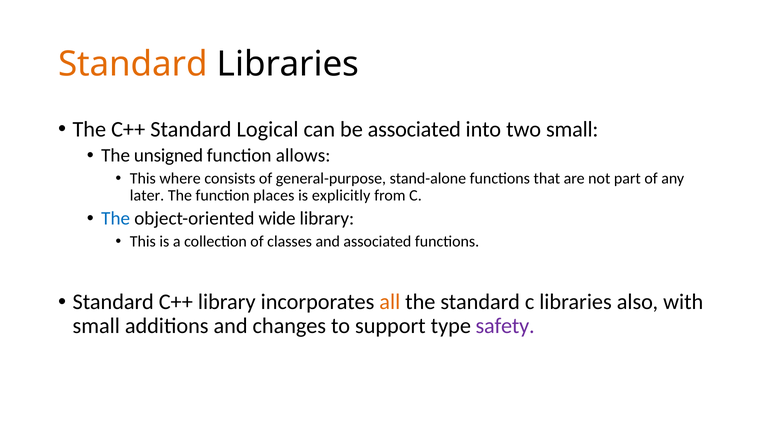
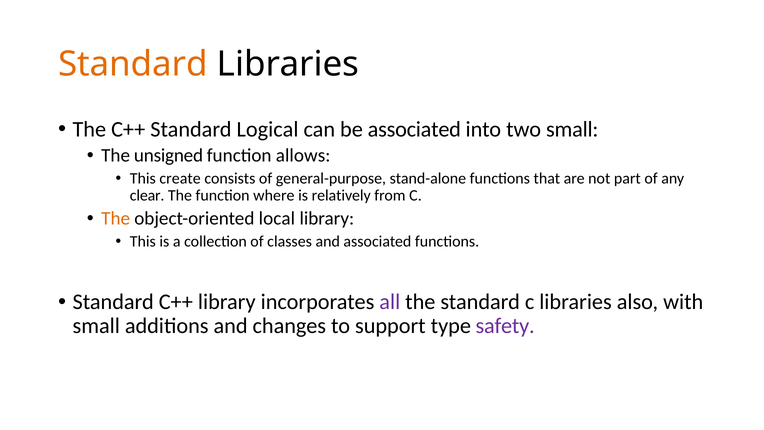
where: where -> create (180, 178)
later: later -> clear (147, 196)
places: places -> where (274, 196)
explicitly: explicitly -> relatively (341, 196)
The colour: blue -> orange (116, 218)
wide: wide -> local (277, 218)
all colour: orange -> purple (390, 302)
